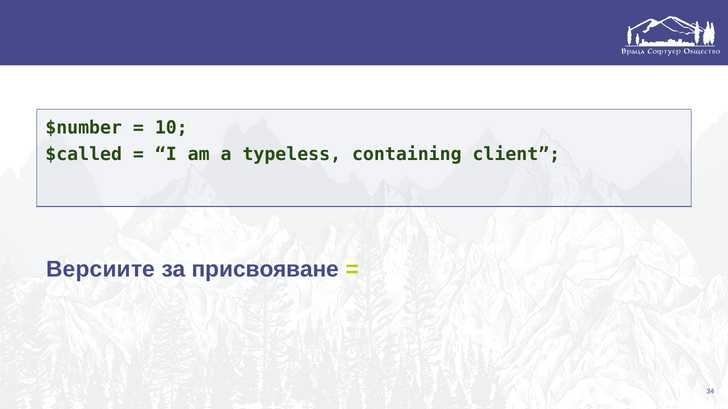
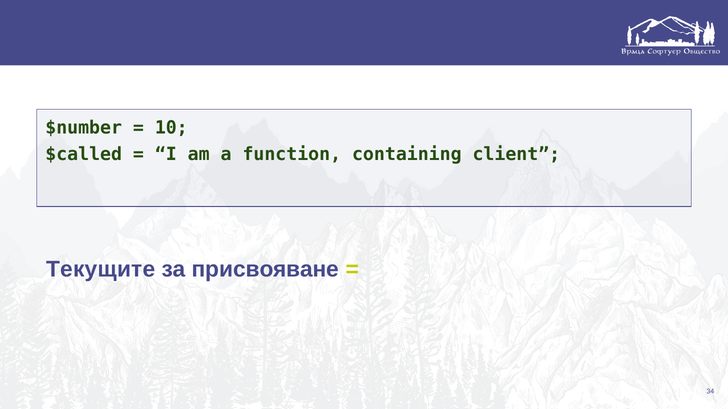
typeless: typeless -> function (292, 154)
Версиите: Версиите -> Текущите (101, 270)
